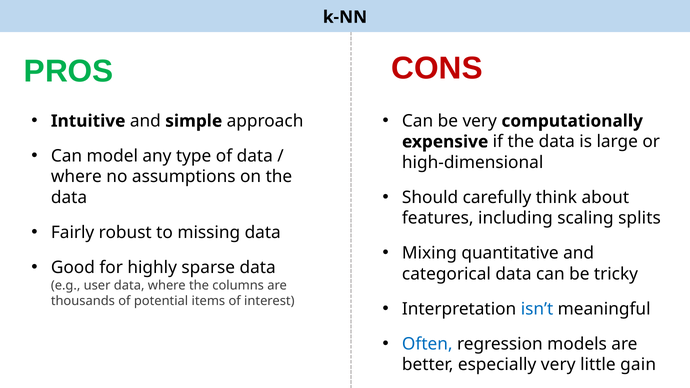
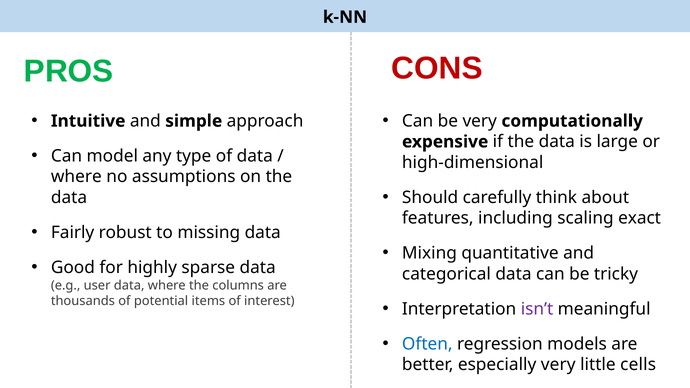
splits: splits -> exact (640, 218)
isn’t colour: blue -> purple (537, 309)
gain: gain -> cells (638, 365)
